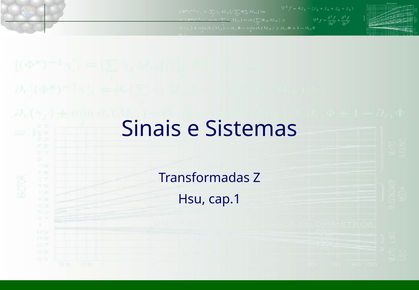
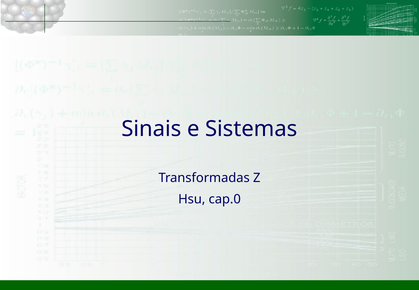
cap.1: cap.1 -> cap.0 (225, 199)
